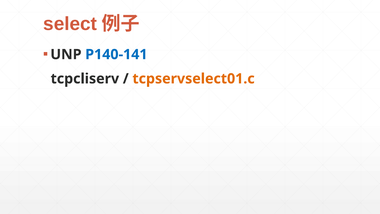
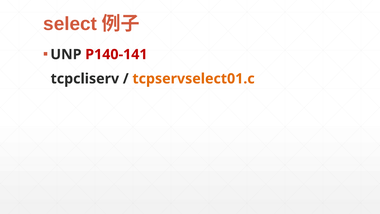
P140-141 colour: blue -> red (116, 54)
